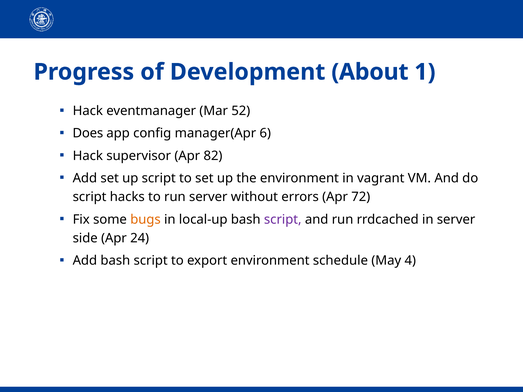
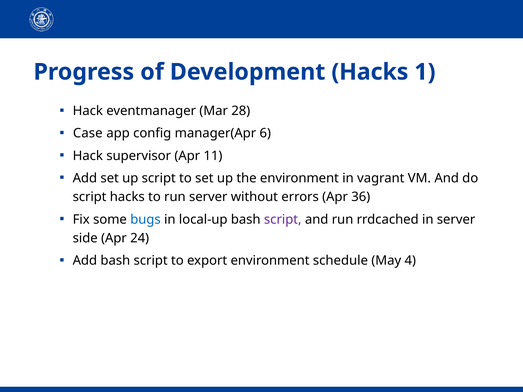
Development About: About -> Hacks (370, 72)
52: 52 -> 28 (241, 111)
Does: Does -> Case (88, 133)
82: 82 -> 11 (213, 156)
72: 72 -> 36 (361, 197)
bugs colour: orange -> blue (145, 220)
